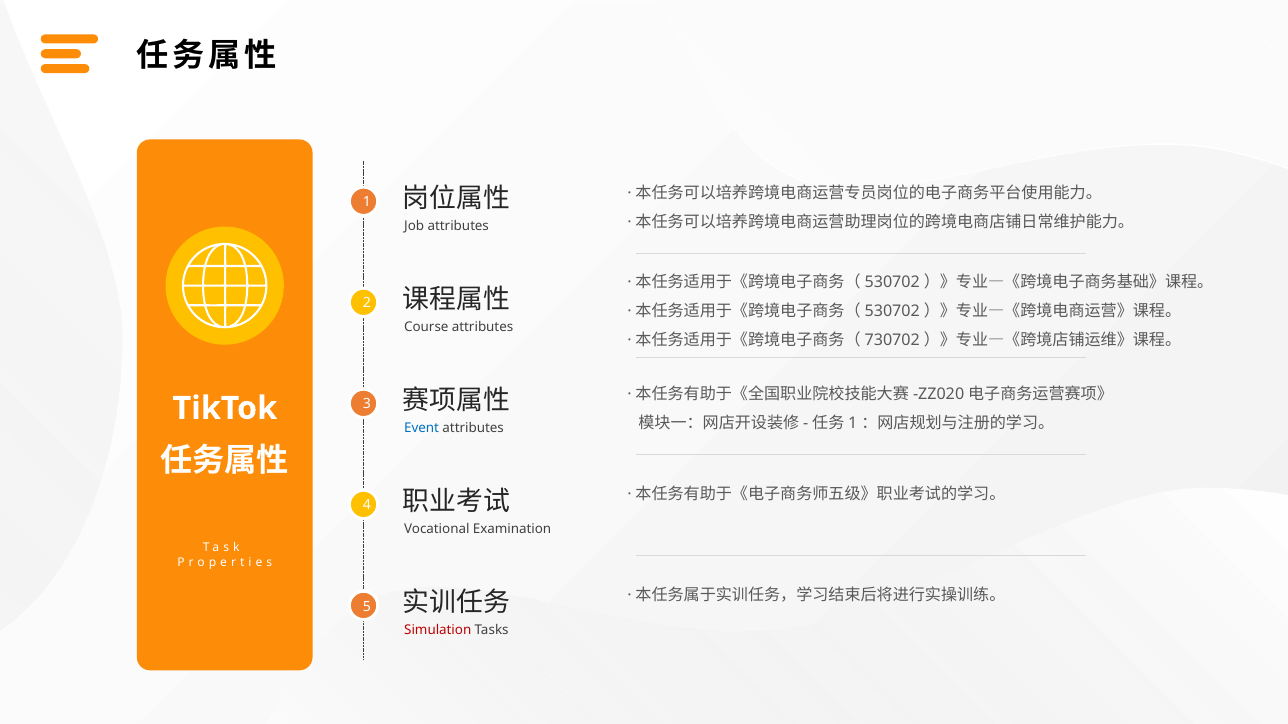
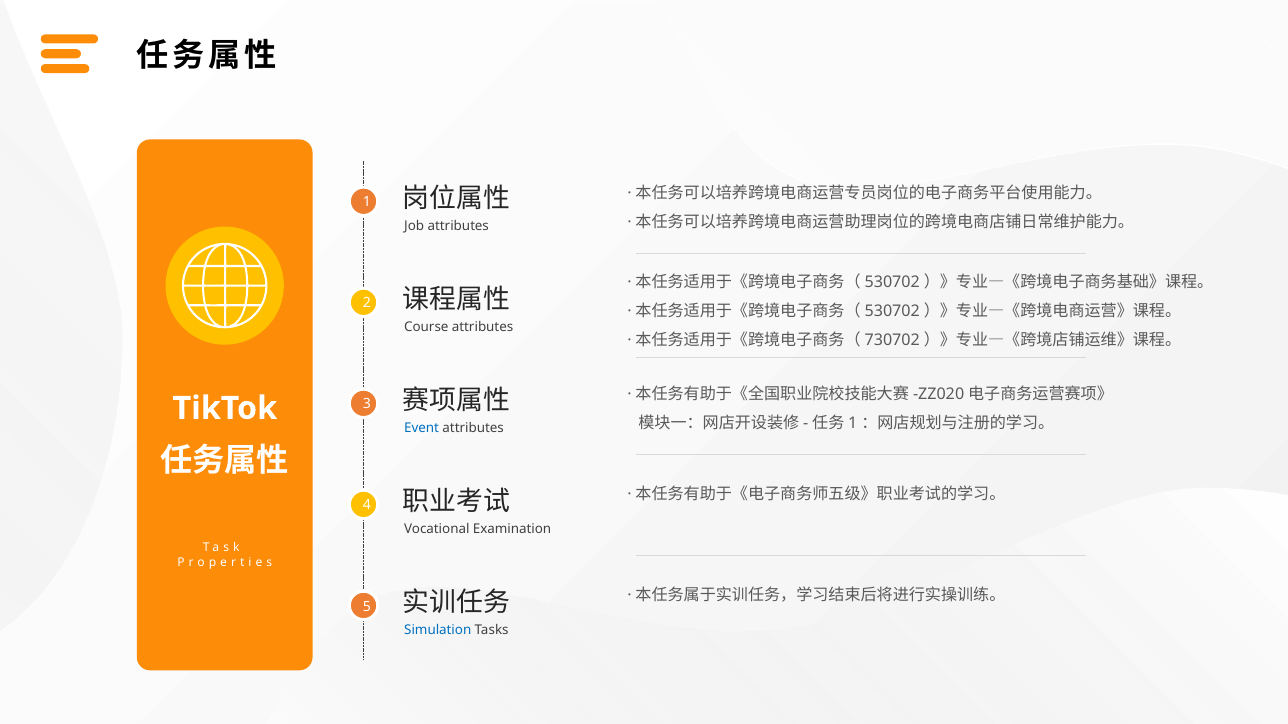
Simulation colour: red -> blue (438, 631)
